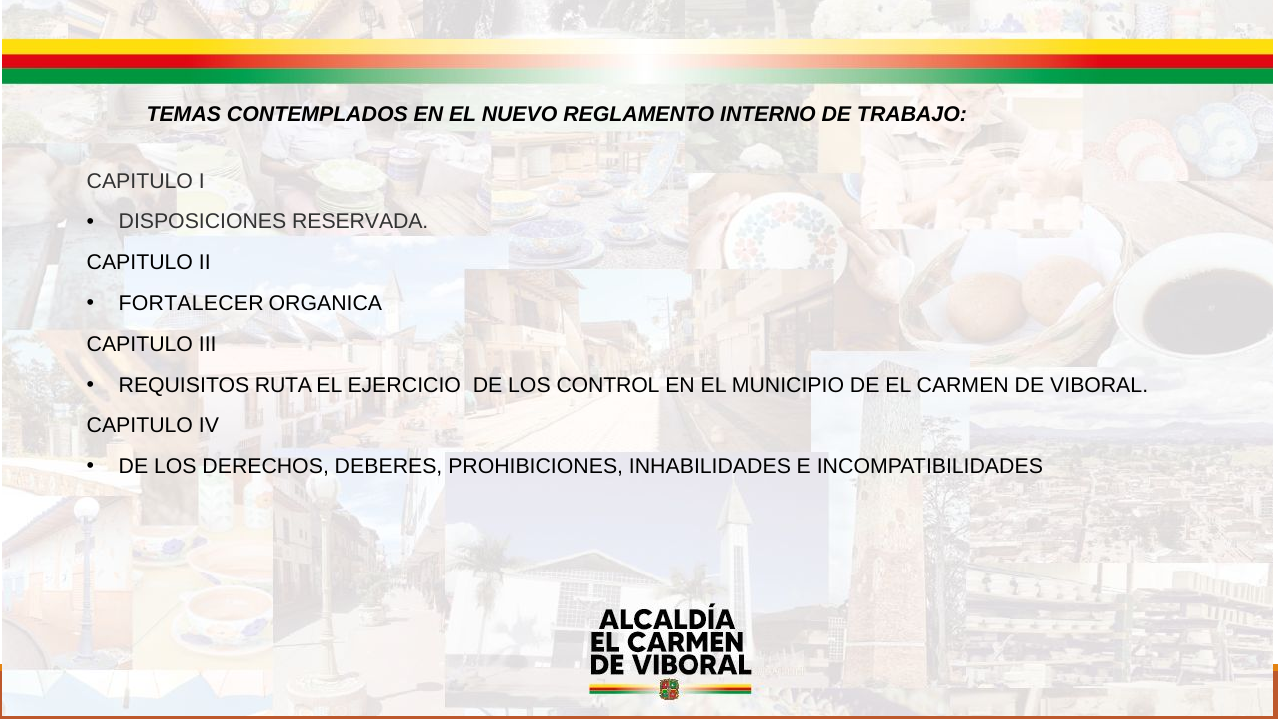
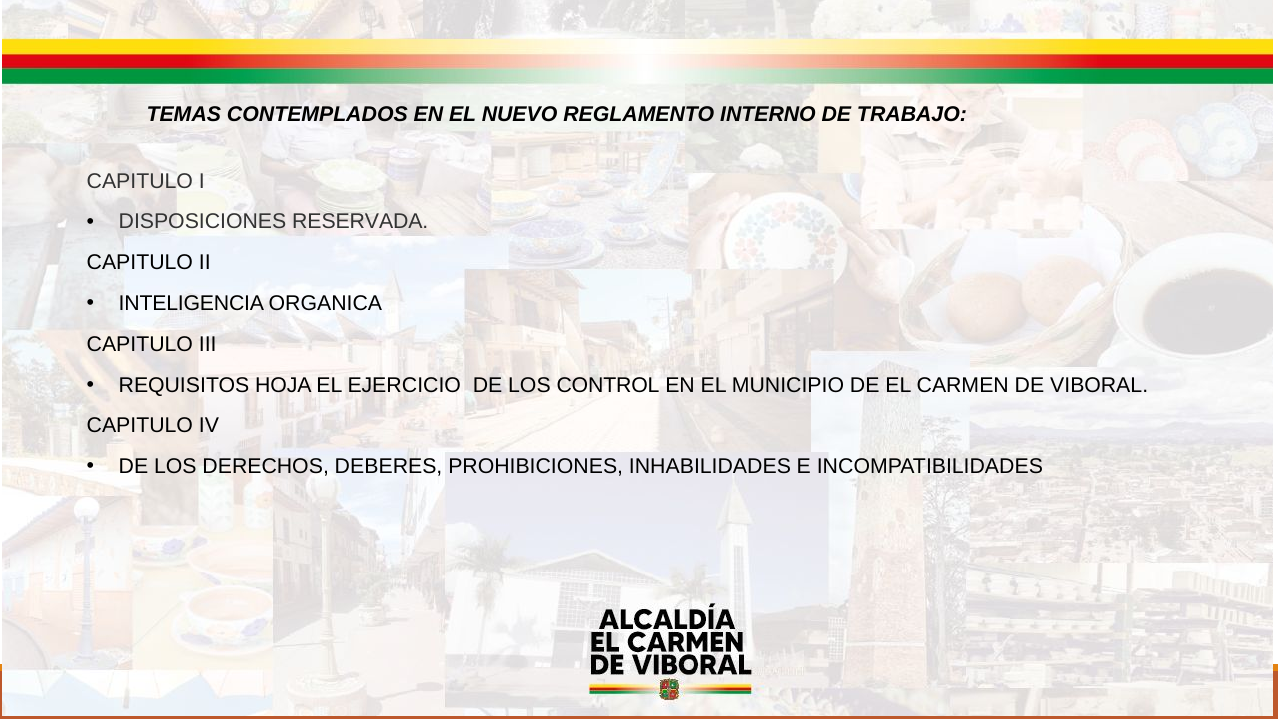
FORTALECER: FORTALECER -> INTELIGENCIA (191, 303)
RUTA: RUTA -> HOJA (283, 385)
